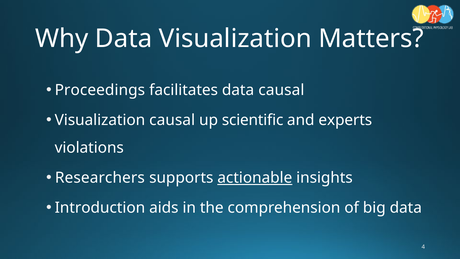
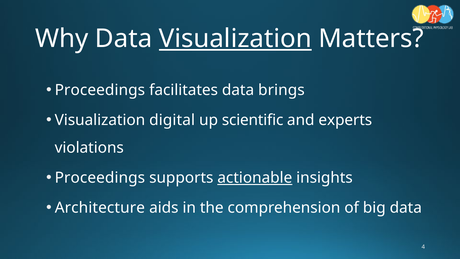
Visualization underline: none -> present (235, 39)
data causal: causal -> brings (281, 90)
Visualization causal: causal -> digital (172, 120)
Researchers: Researchers -> Proceedings (100, 178)
Introduction: Introduction -> Architecture (100, 208)
